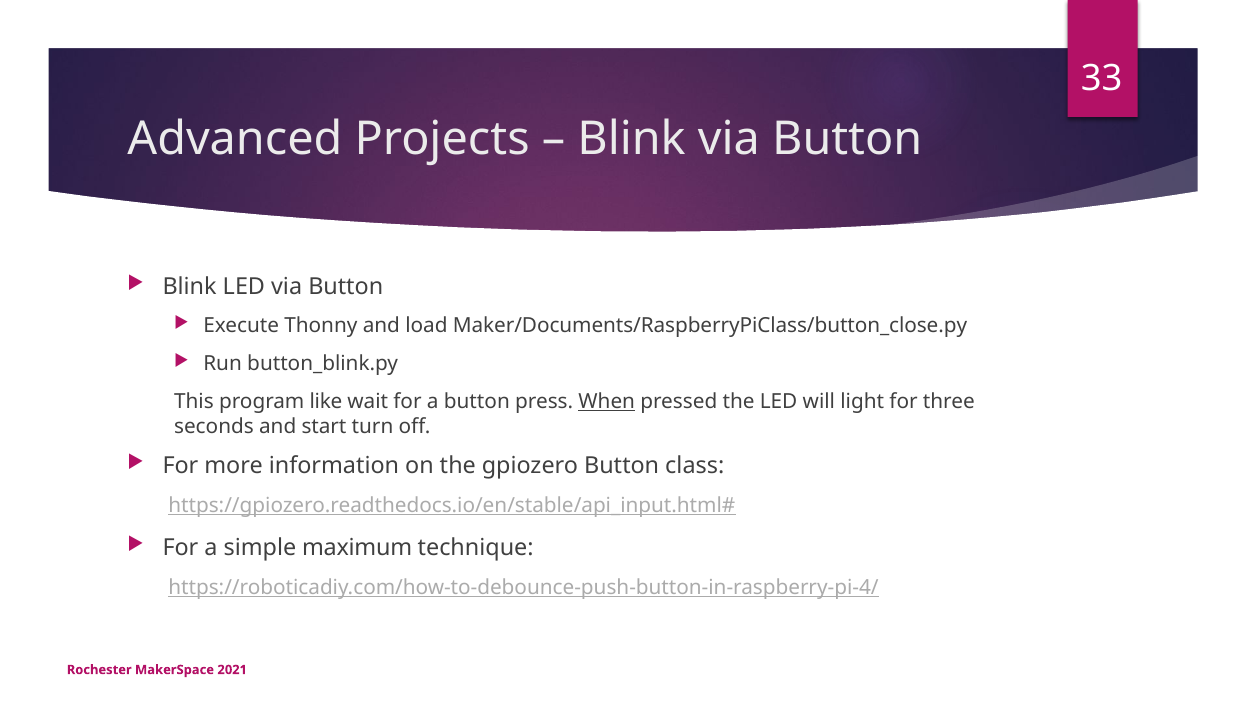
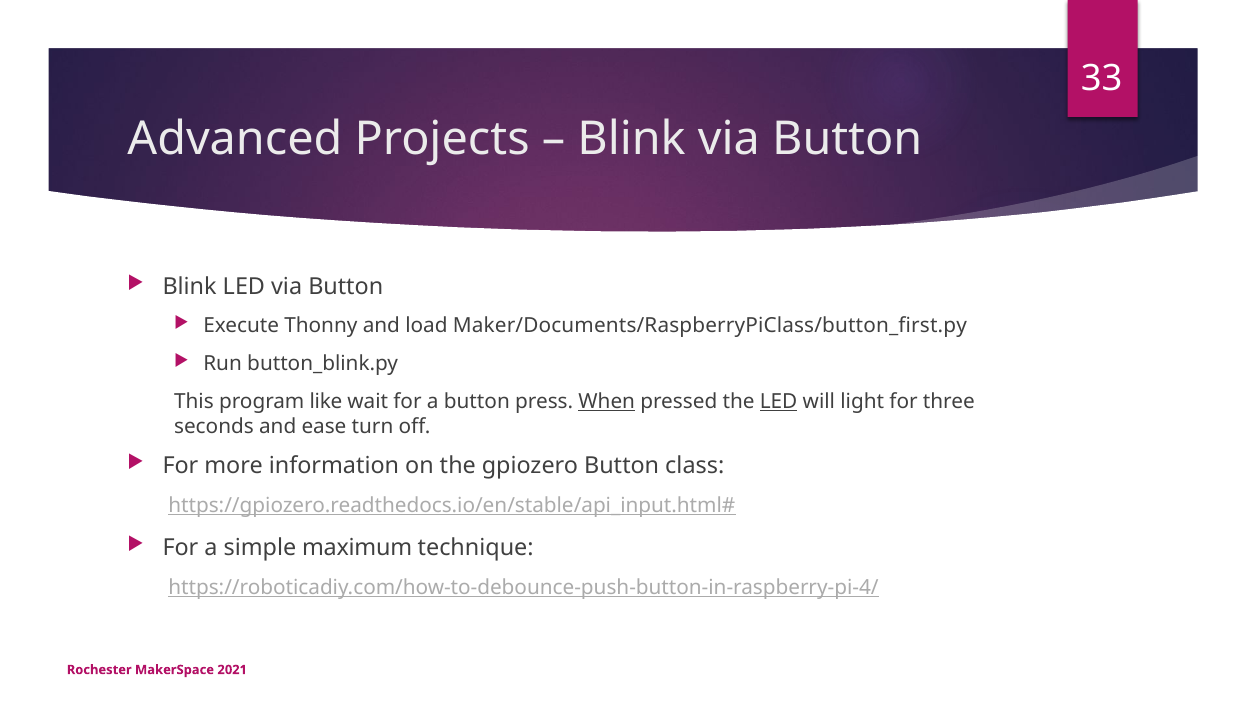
Maker/Documents/RaspberryPiClass/button_close.py: Maker/Documents/RaspberryPiClass/button_close.py -> Maker/Documents/RaspberryPiClass/button_first.py (710, 326)
LED underline: none -> present (779, 402)
start: start -> ease (324, 427)
